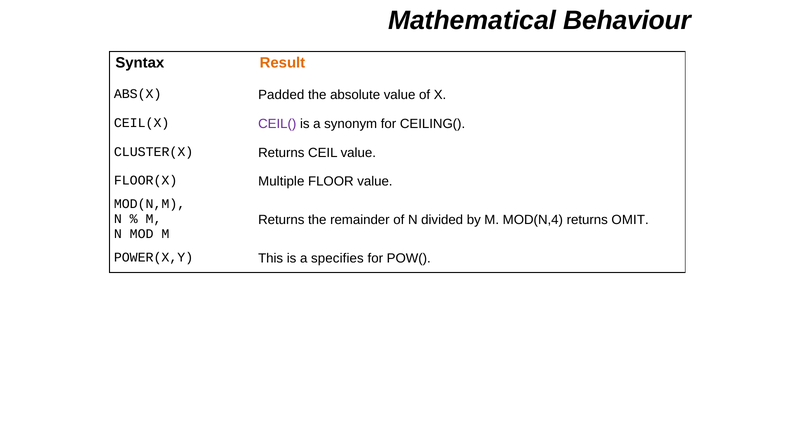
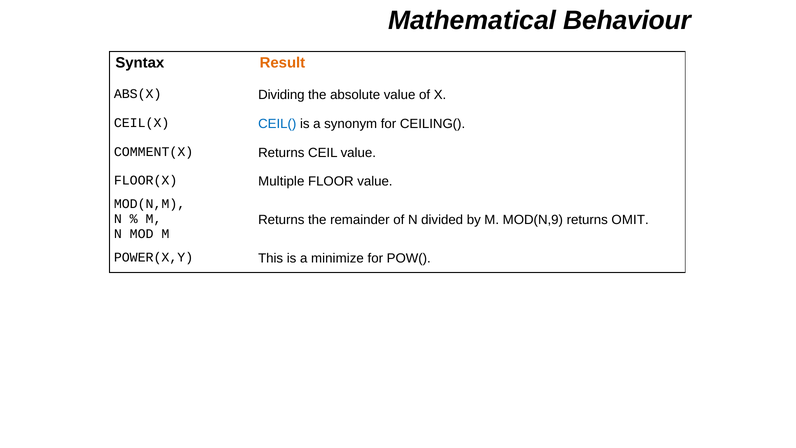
Padded: Padded -> Dividing (281, 95)
CEIL( colour: purple -> blue (277, 124)
CLUSTER(X: CLUSTER(X -> COMMENT(X (154, 152)
MOD(N,4: MOD(N,4 -> MOD(N,9 (533, 220)
specifies: specifies -> minimize (337, 258)
